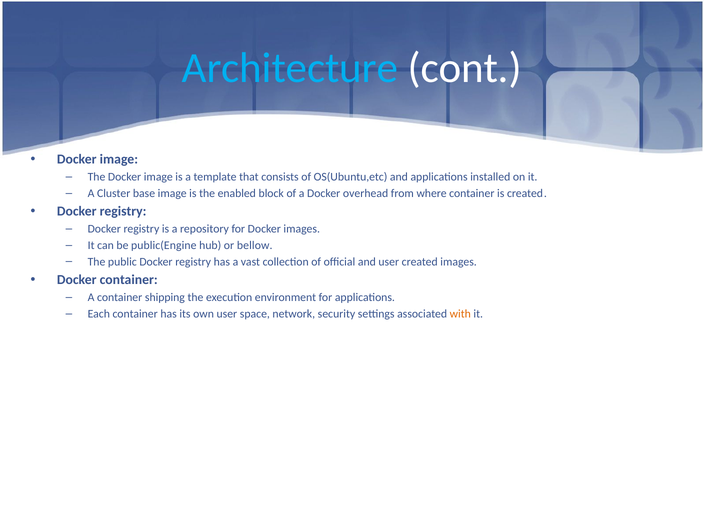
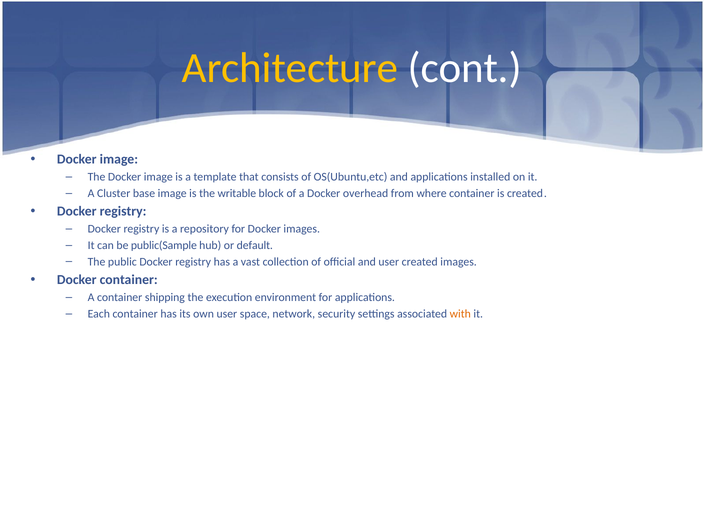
Architecture colour: light blue -> yellow (290, 68)
enabled: enabled -> writable (237, 193)
public(Engine: public(Engine -> public(Sample (164, 245)
bellow: bellow -> default (255, 245)
